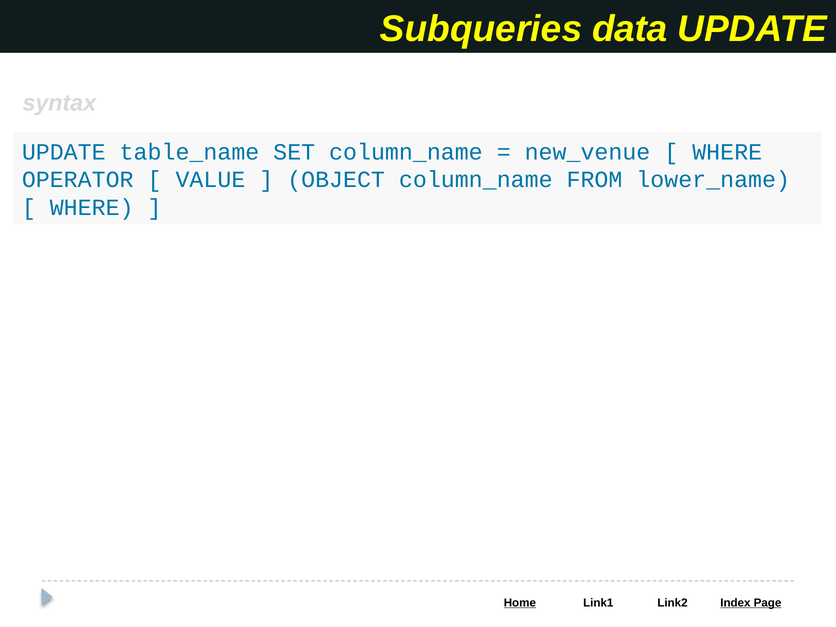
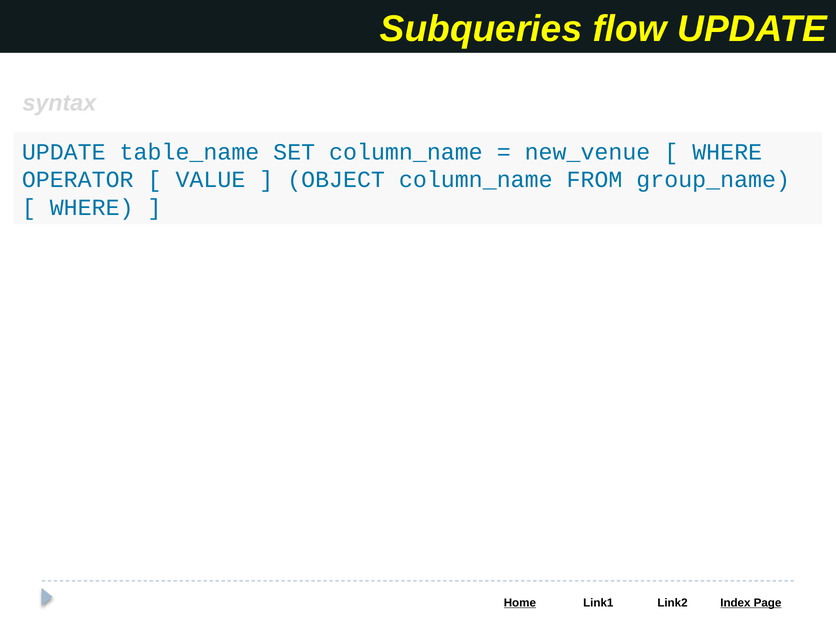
data: data -> flow (630, 29)
lower_name: lower_name -> group_name (713, 180)
